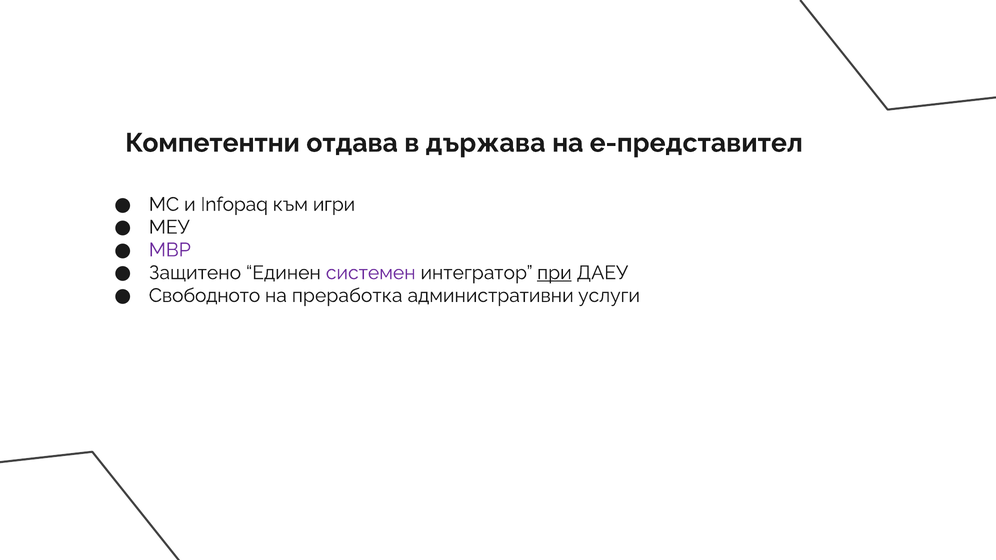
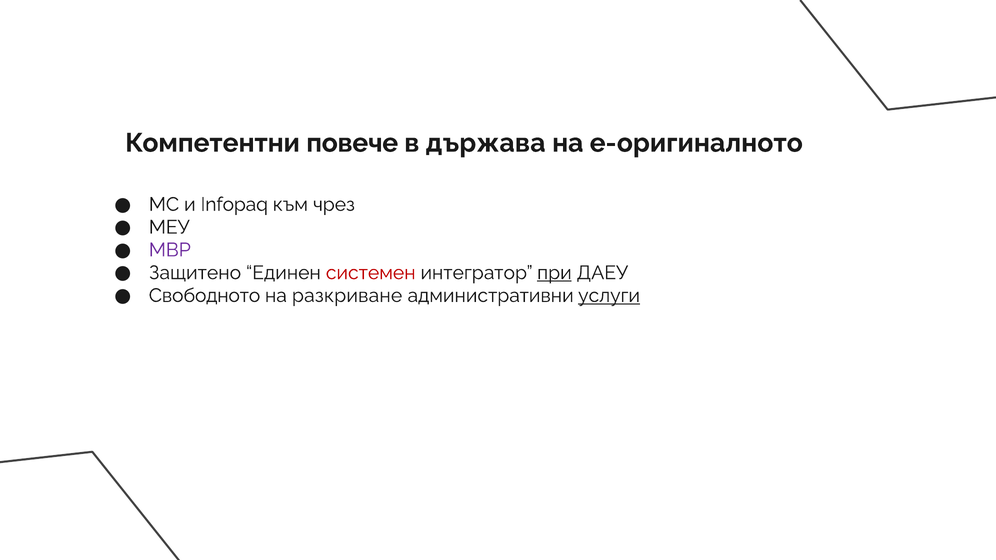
отдава: отдава -> повече (352, 143)
е-представител: е-представител -> е-оригиналното (696, 143)
игри: игри -> чрез (334, 205)
системен colour: purple -> red (371, 273)
преработка: преработка -> разкриване (347, 296)
услуги underline: none -> present (609, 296)
